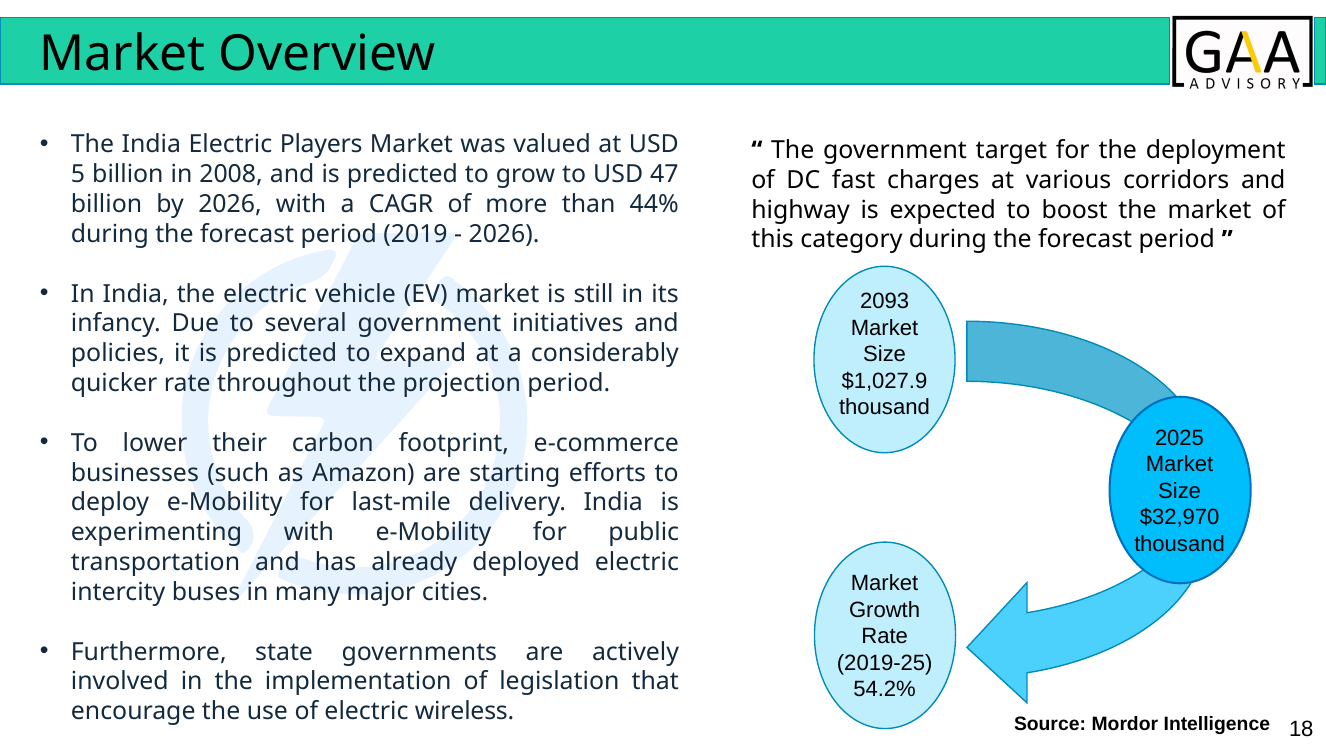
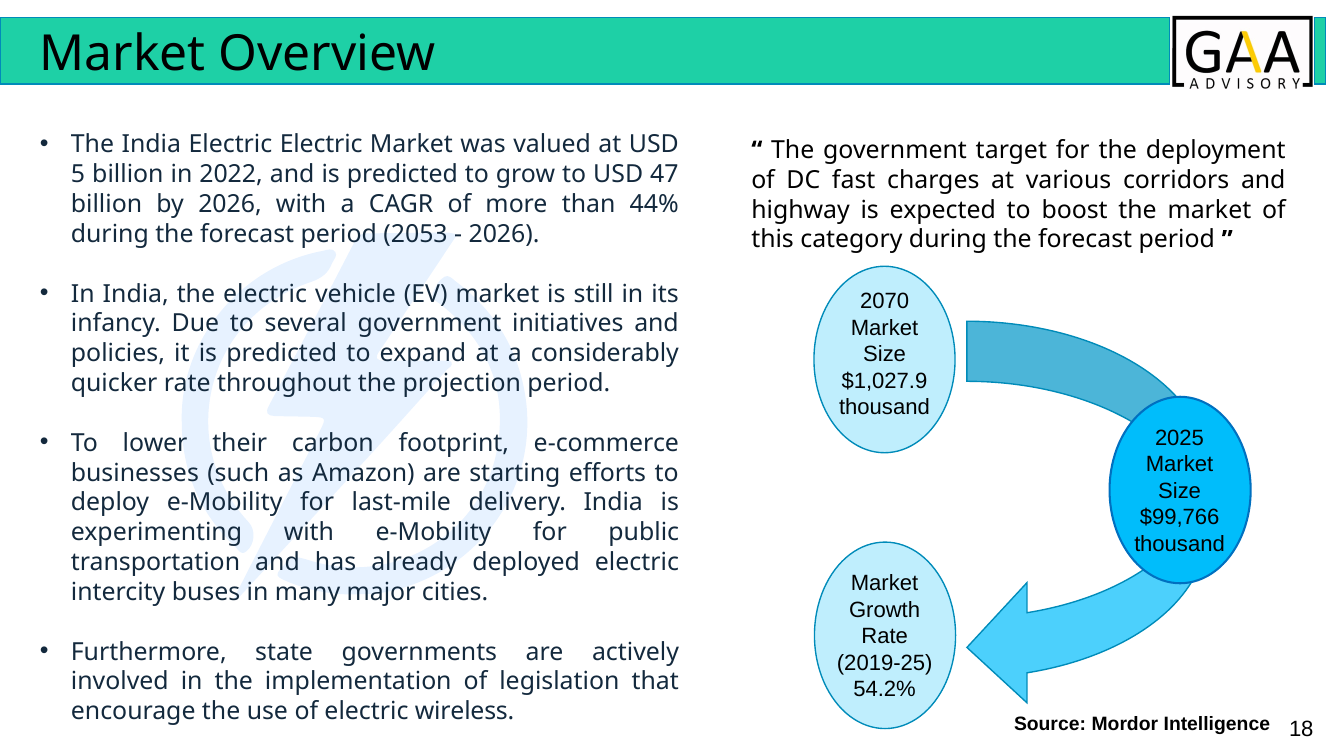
Electric Players: Players -> Electric (321, 145)
2008: 2008 -> 2022 (231, 174)
2019: 2019 -> 2053 (416, 234)
2093: 2093 -> 2070 (885, 301)
$32,970: $32,970 -> $99,766 (1180, 517)
